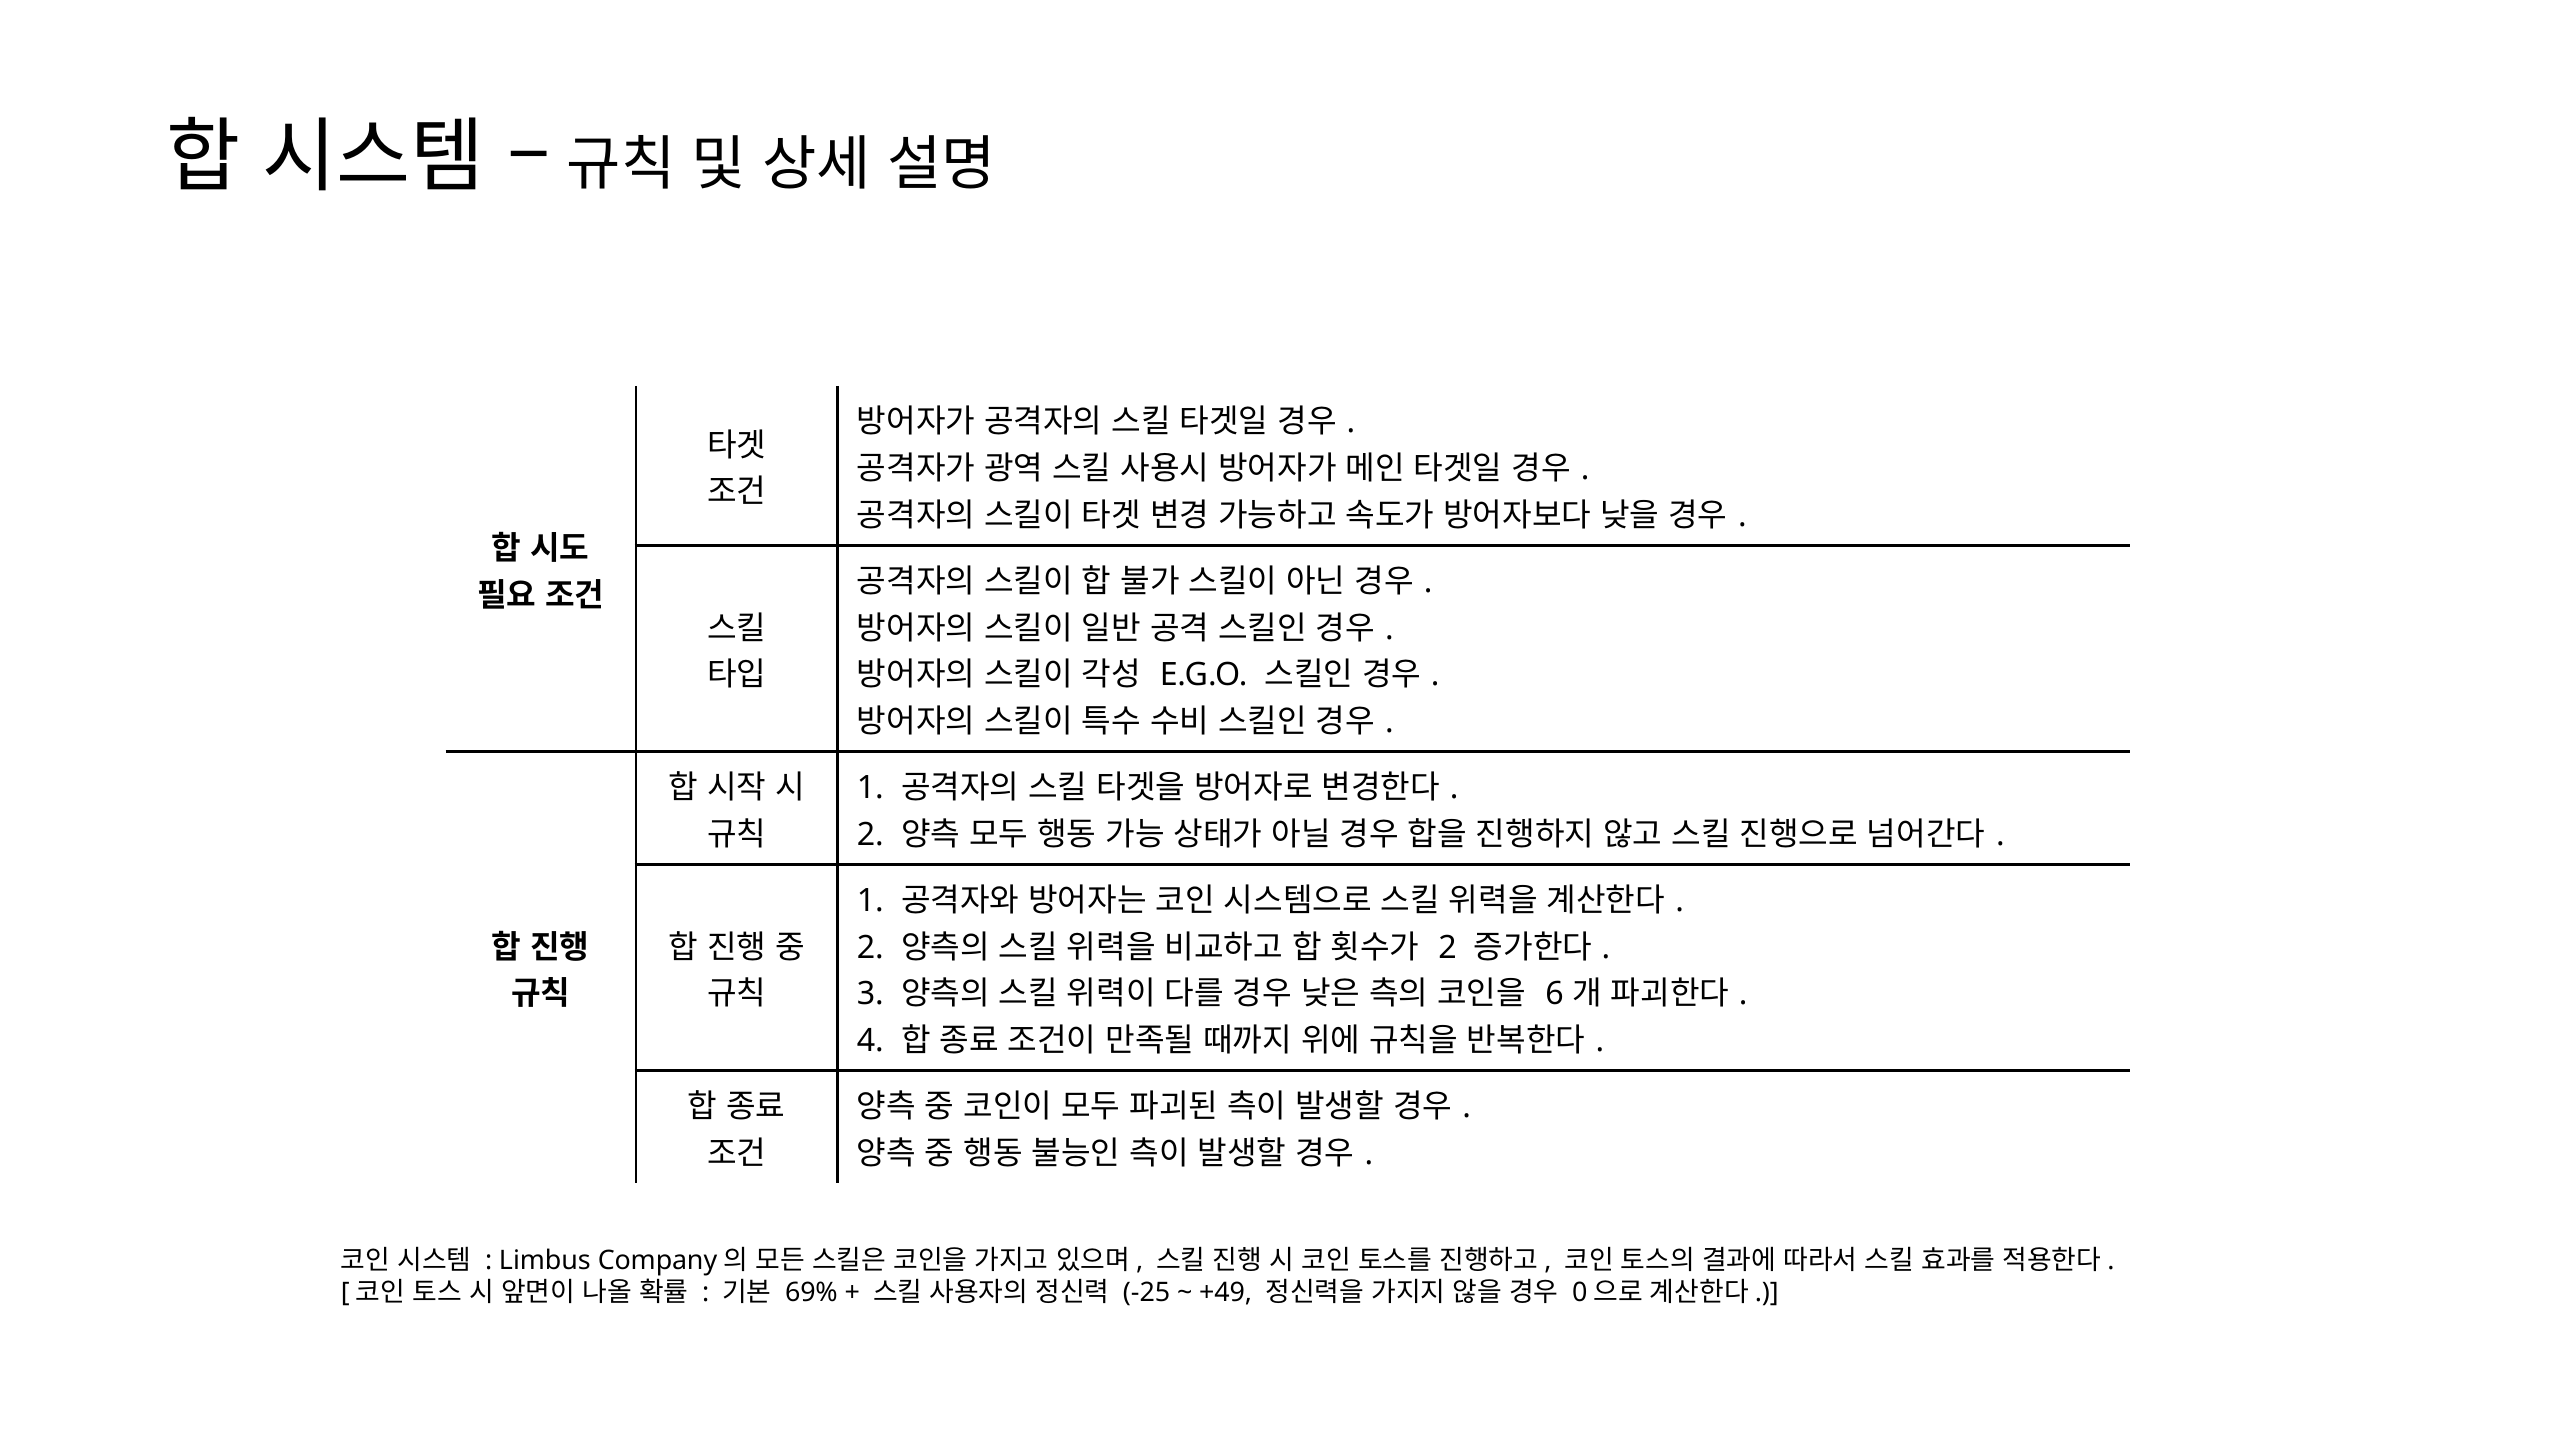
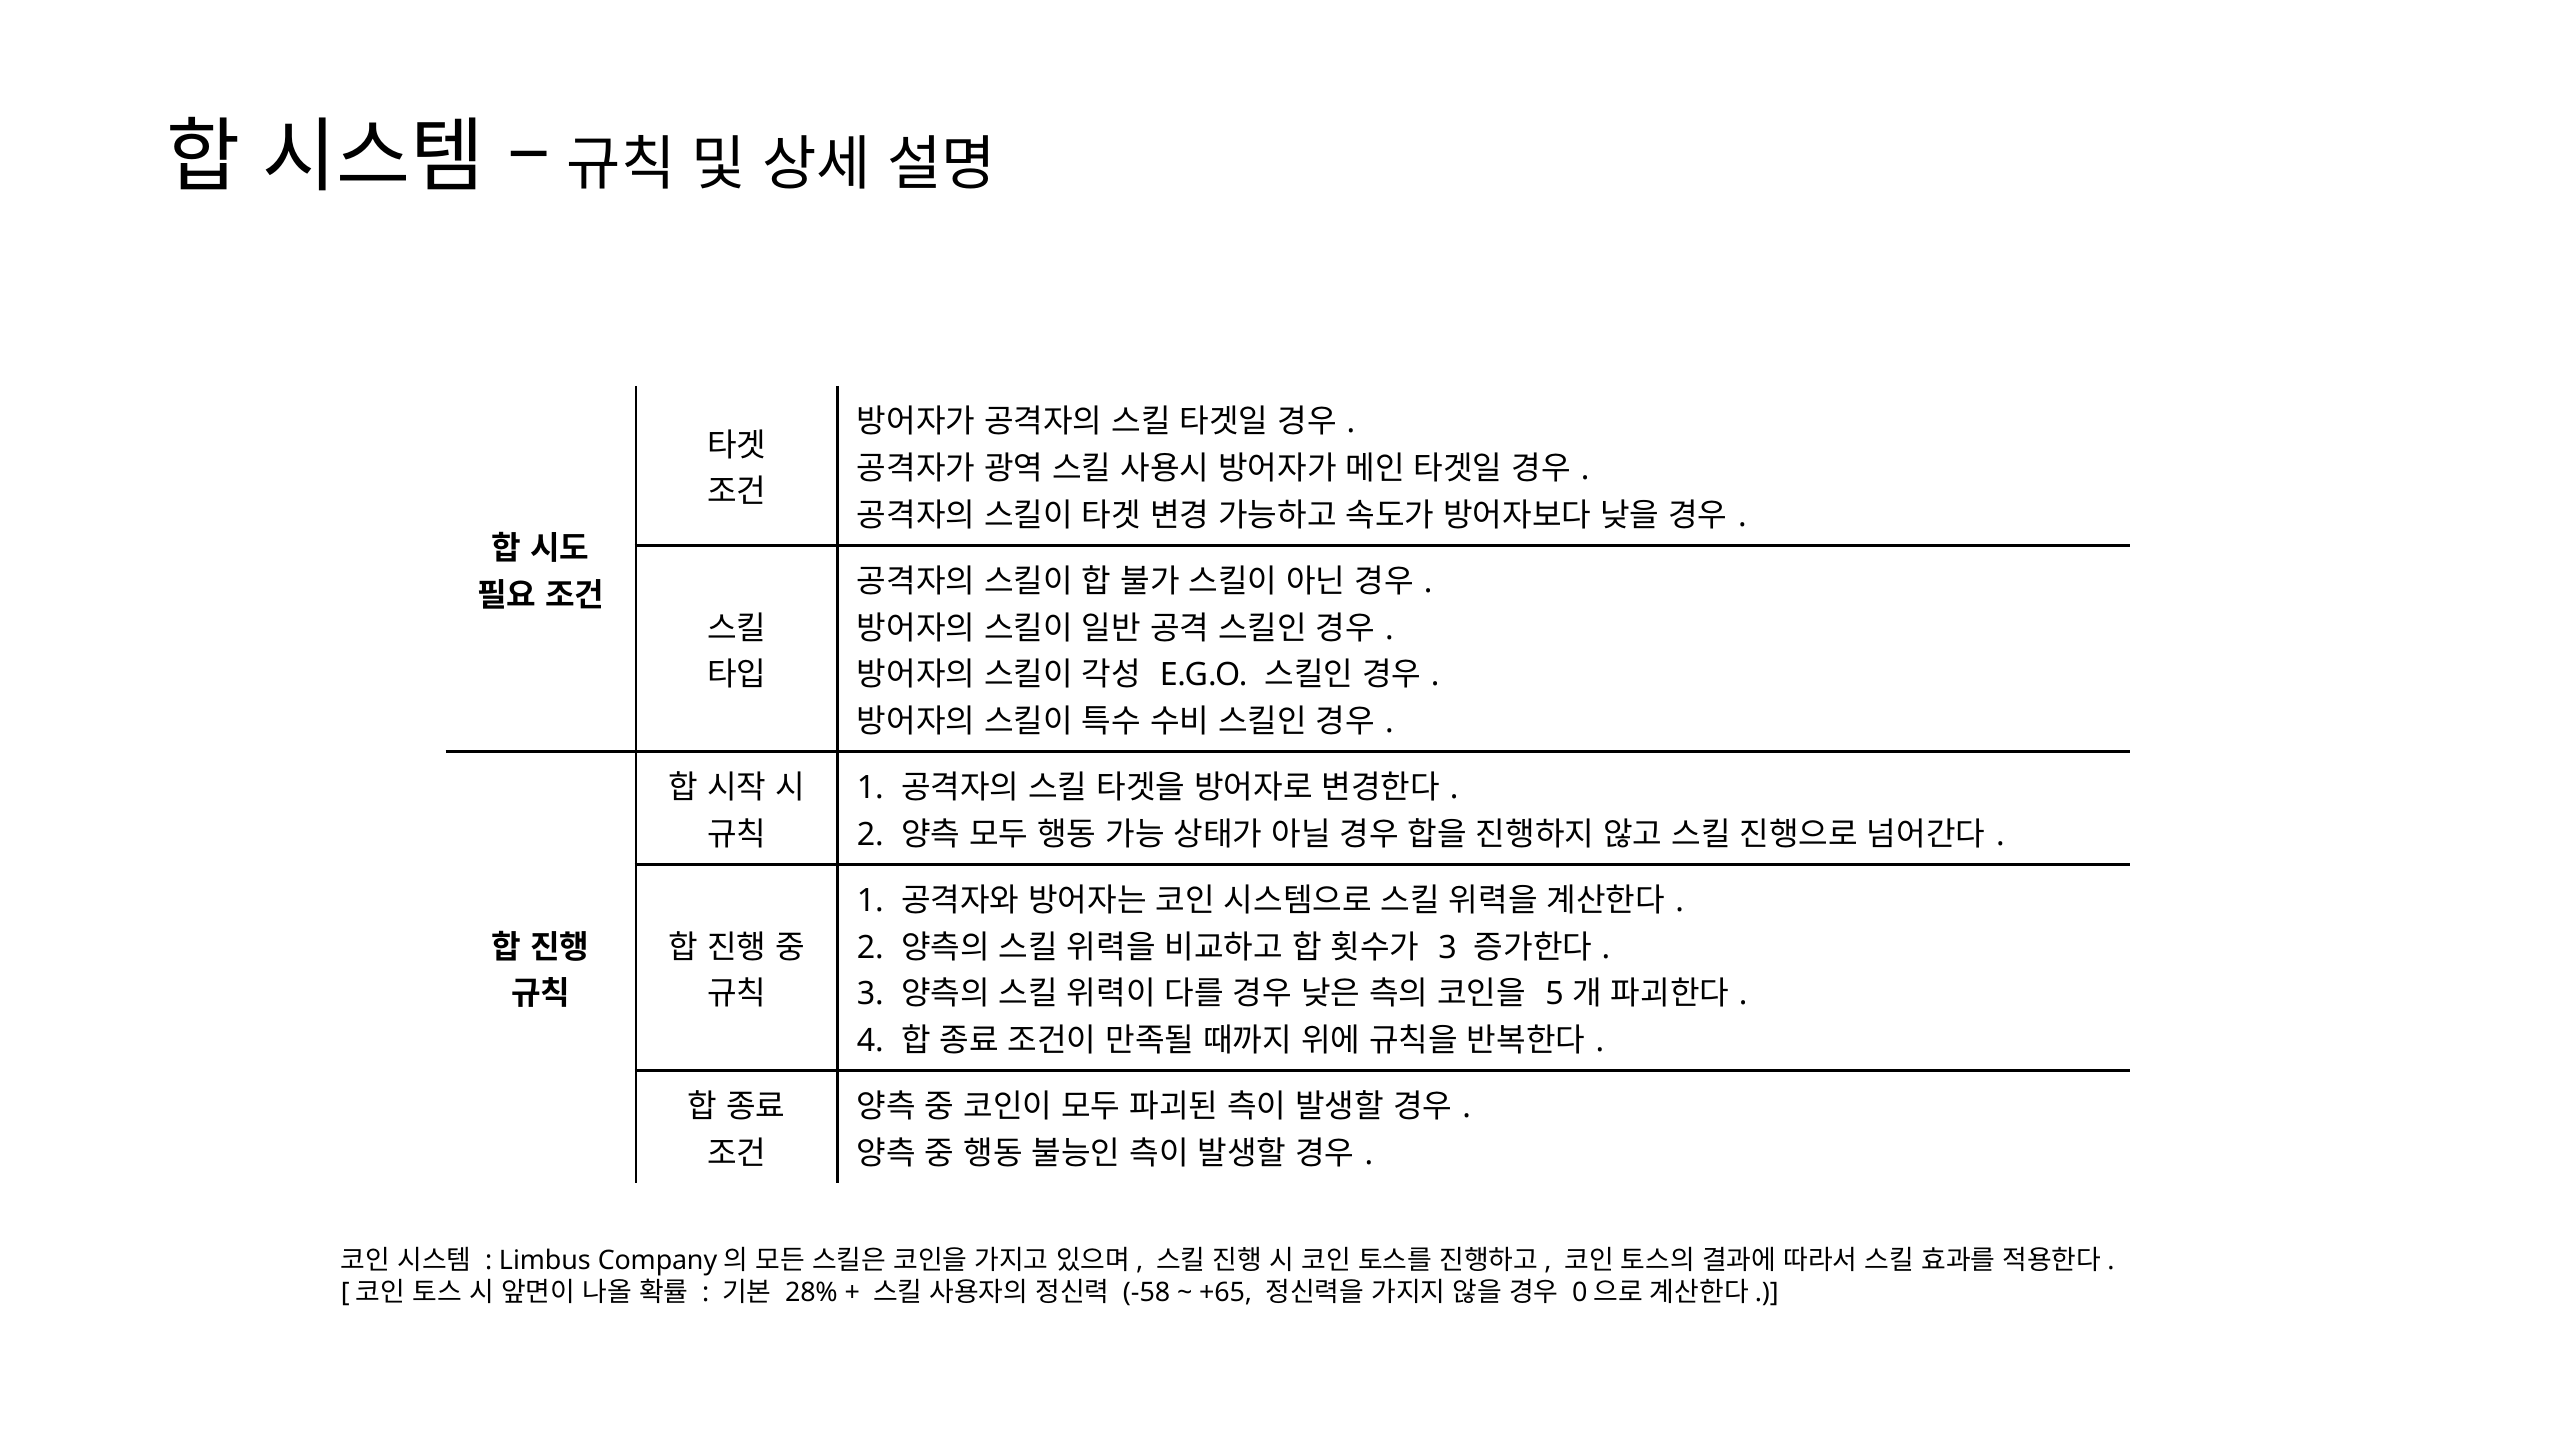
2: 2 -> 3 (1448, 947)
6: 6 -> 5 (1554, 994)
69%: 69% -> 28% (811, 1293)
-25: -25 -> -58 (1147, 1293)
+49: +49 -> +65 (1226, 1293)
